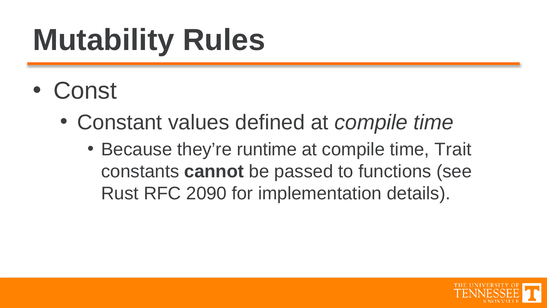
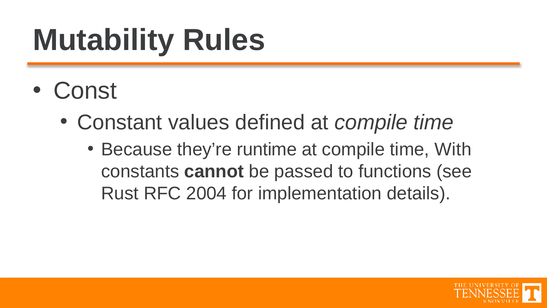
Trait: Trait -> With (453, 149)
2090: 2090 -> 2004 (207, 193)
